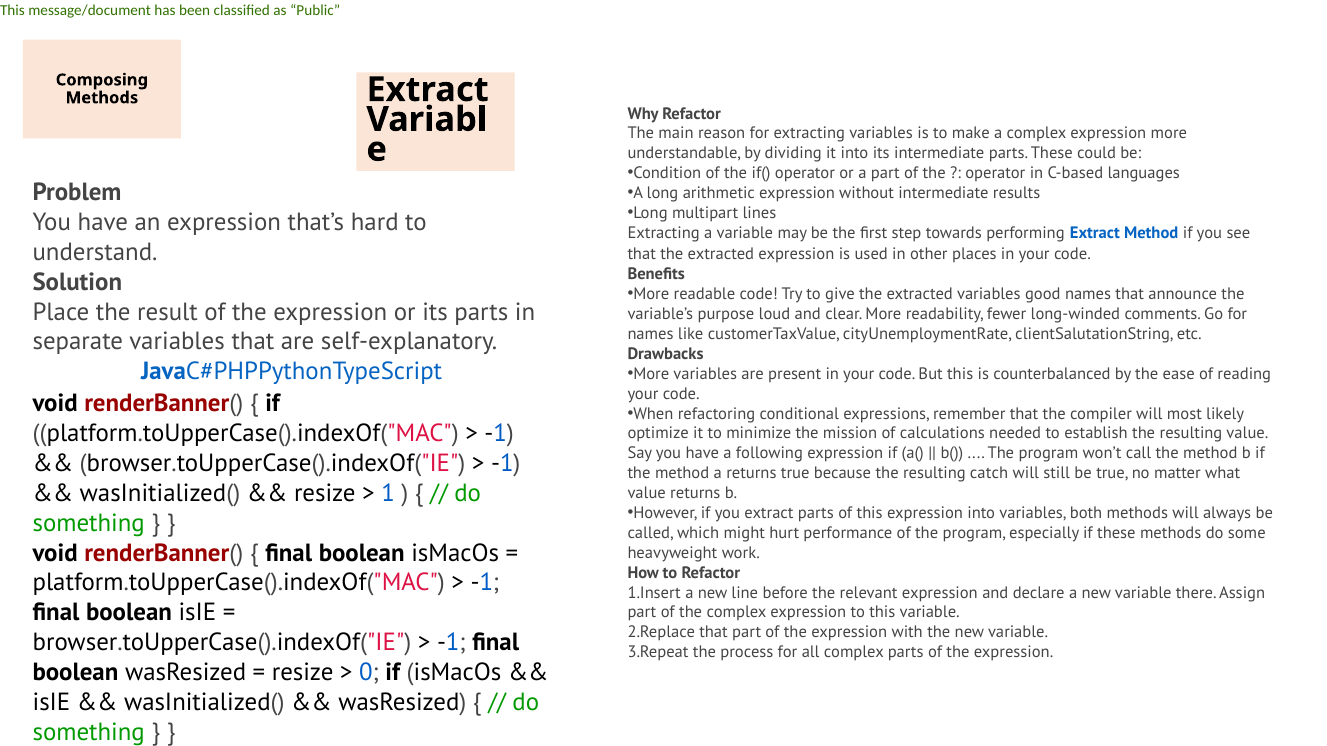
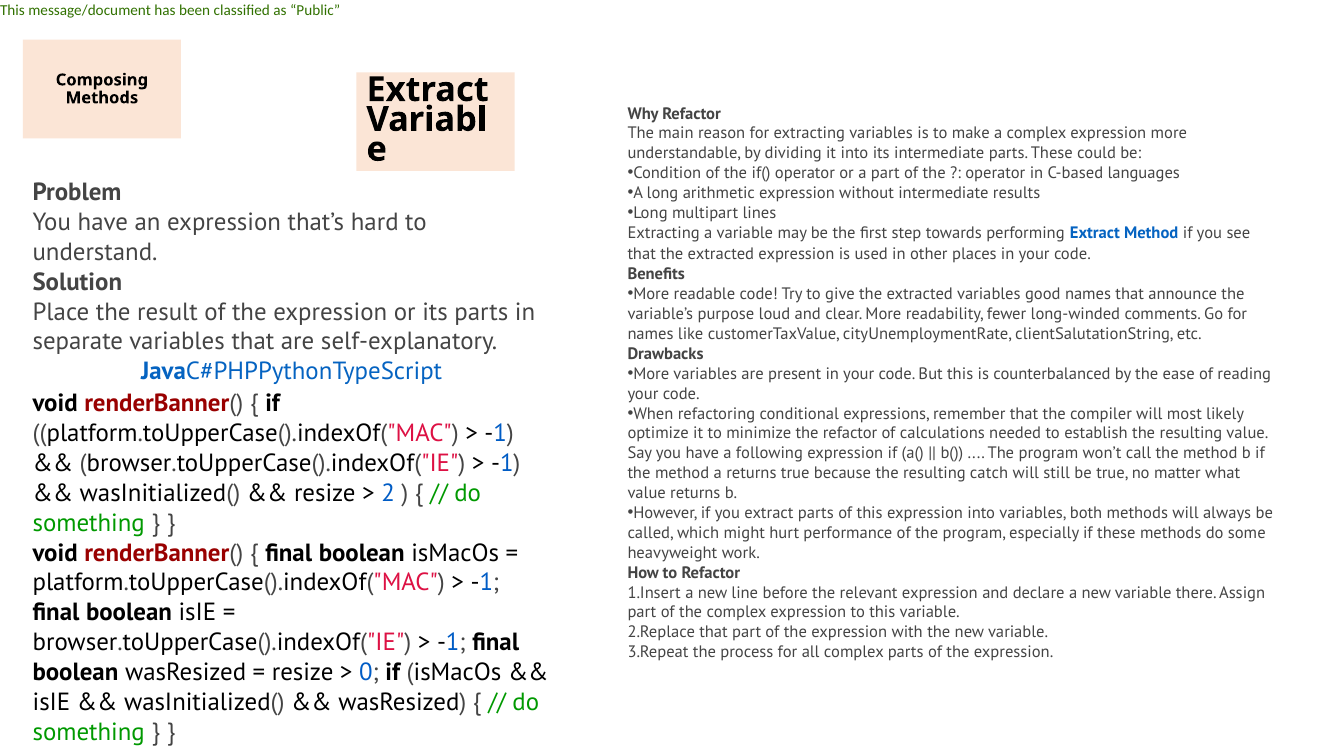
the mission: mission -> refactor (850, 434)
1: 1 -> 2 (388, 493)
